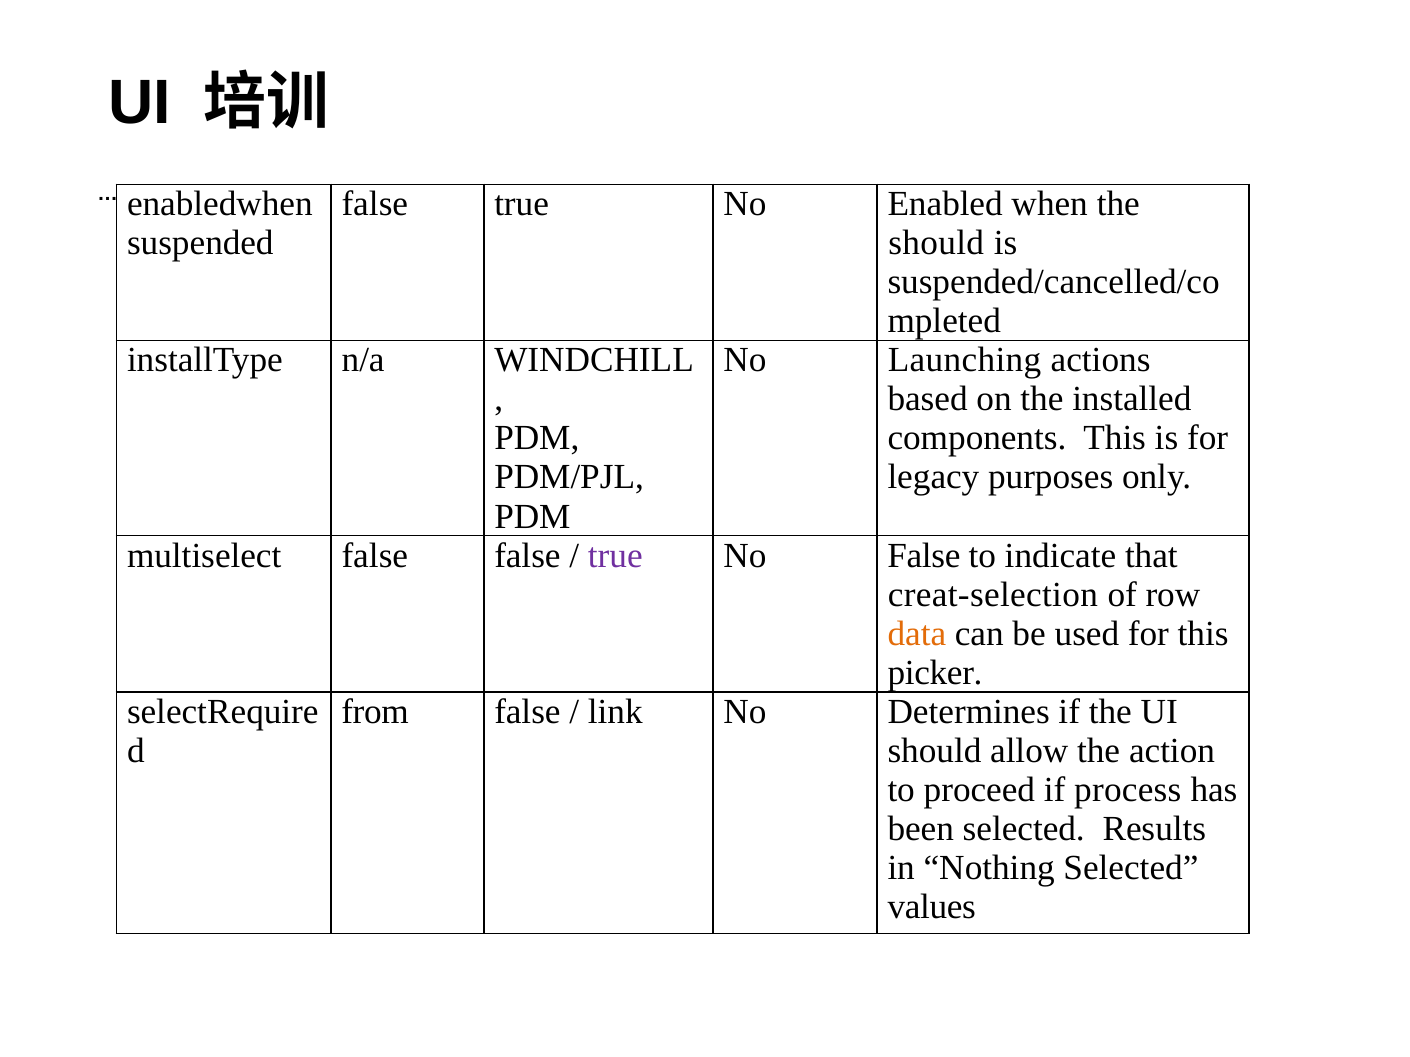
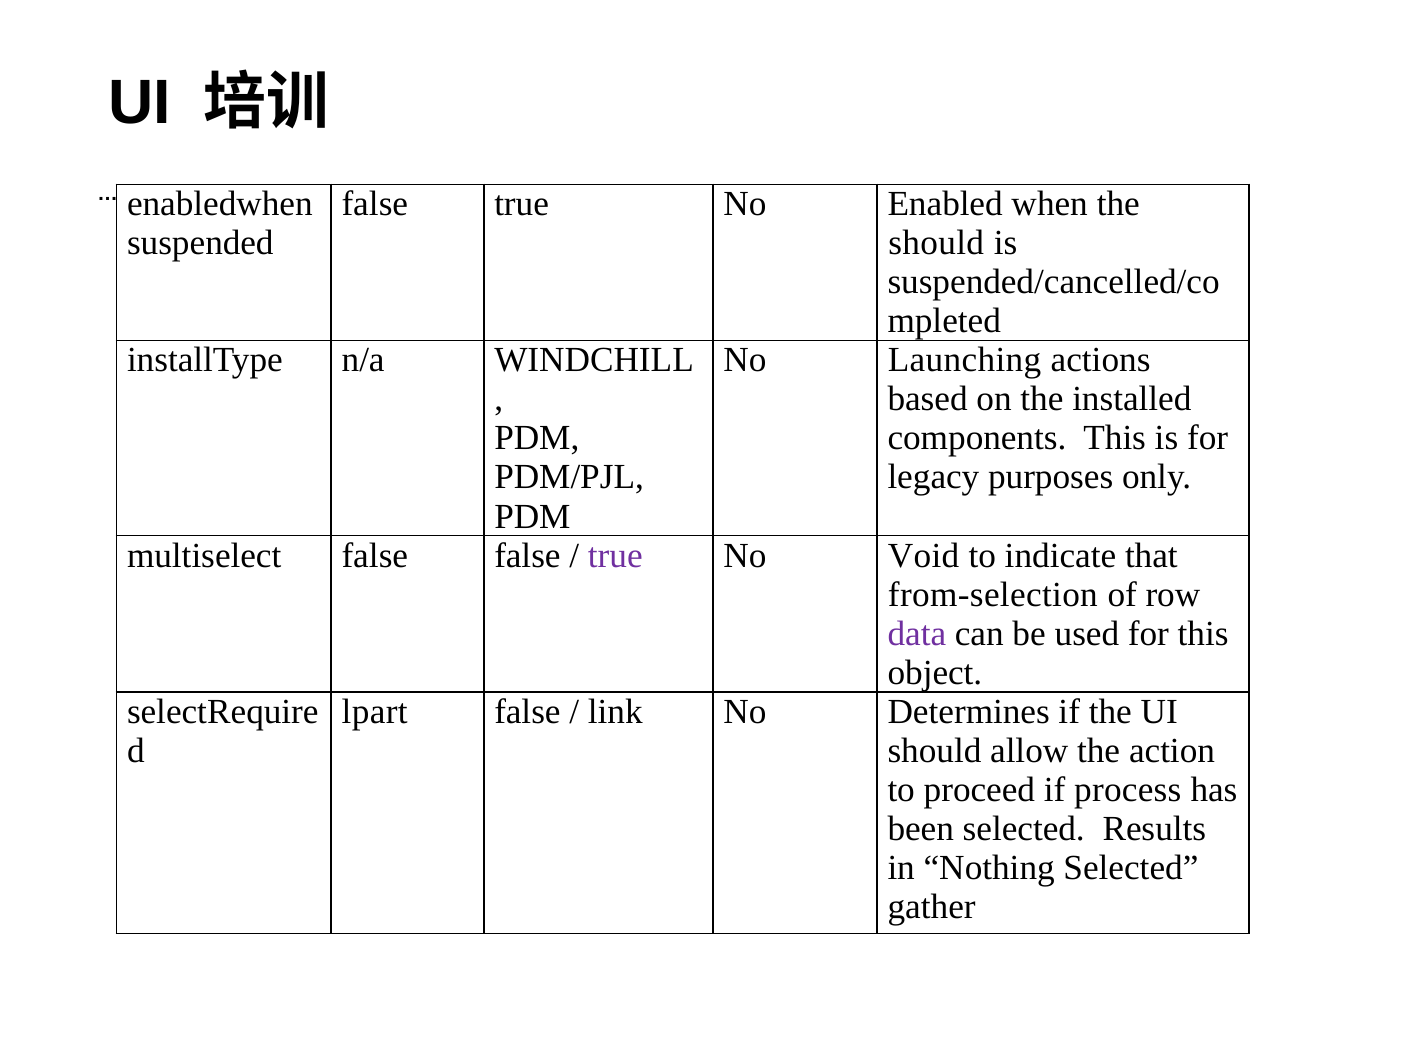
No False: False -> Void (924, 556)
creat-selection: creat-selection -> from-selection (993, 595)
data colour: orange -> purple (917, 634)
picker: picker -> object (935, 673)
from: from -> lpart (375, 712)
values: values -> gather (932, 907)
